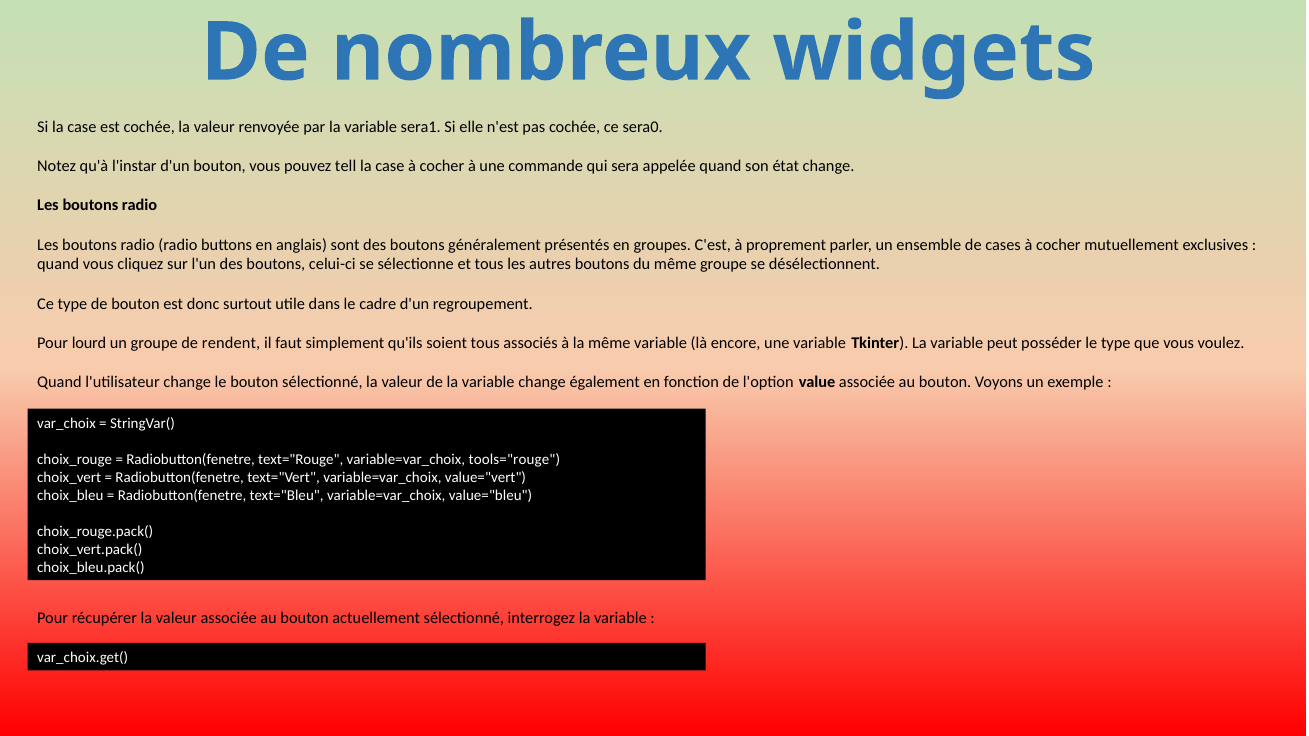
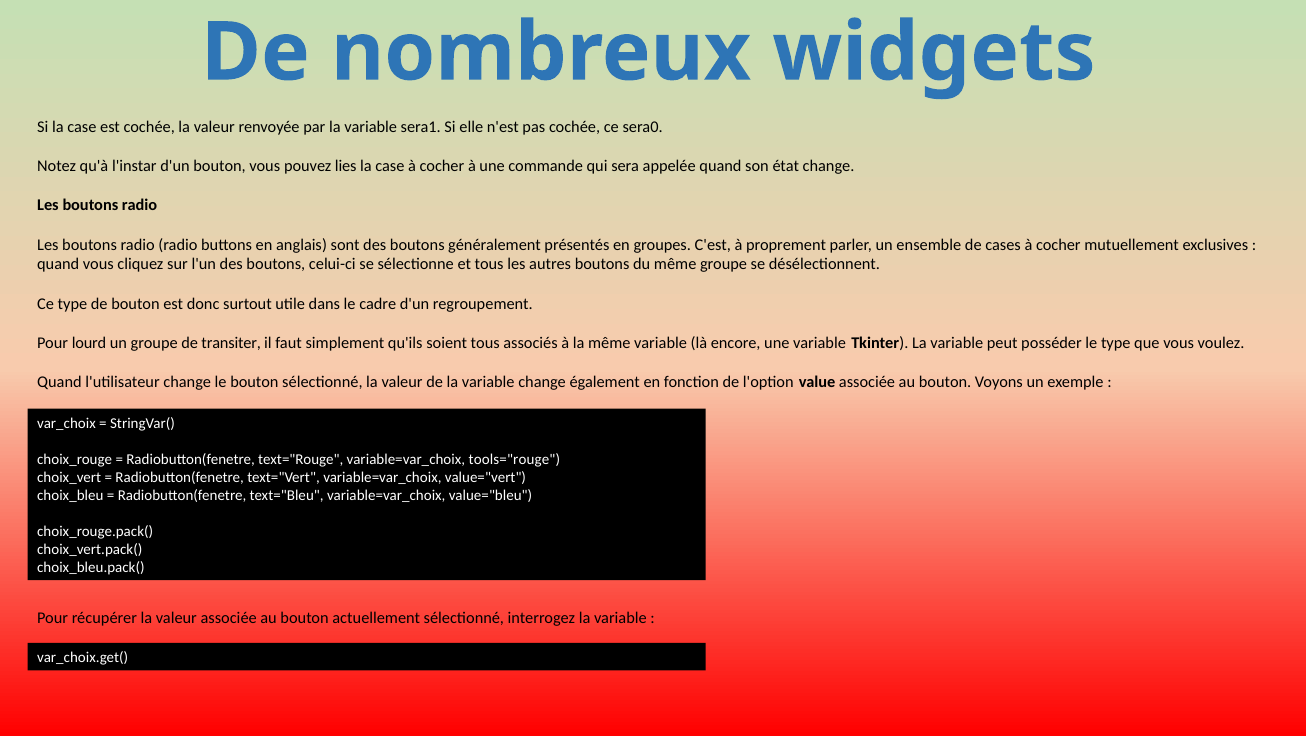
tell: tell -> lies (346, 166)
rendent: rendent -> transiter (231, 343)
